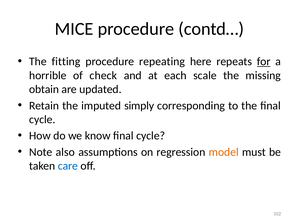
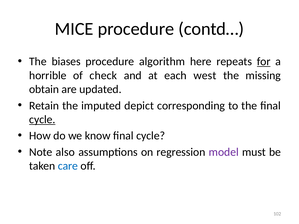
fitting: fitting -> biases (66, 62)
repeating: repeating -> algorithm (162, 62)
scale: scale -> west (205, 76)
simply: simply -> depict (139, 106)
cycle underline: none -> present (42, 120)
model colour: orange -> purple (224, 152)
